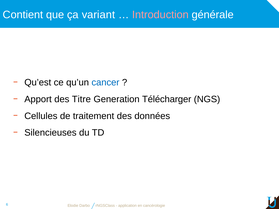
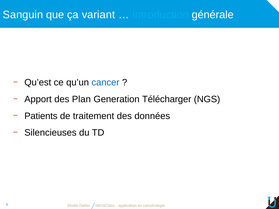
Contient: Contient -> Sanguin (23, 15)
Introduction colour: pink -> light blue (160, 15)
Titre: Titre -> Plan (81, 99)
Cellules: Cellules -> Patients (41, 116)
